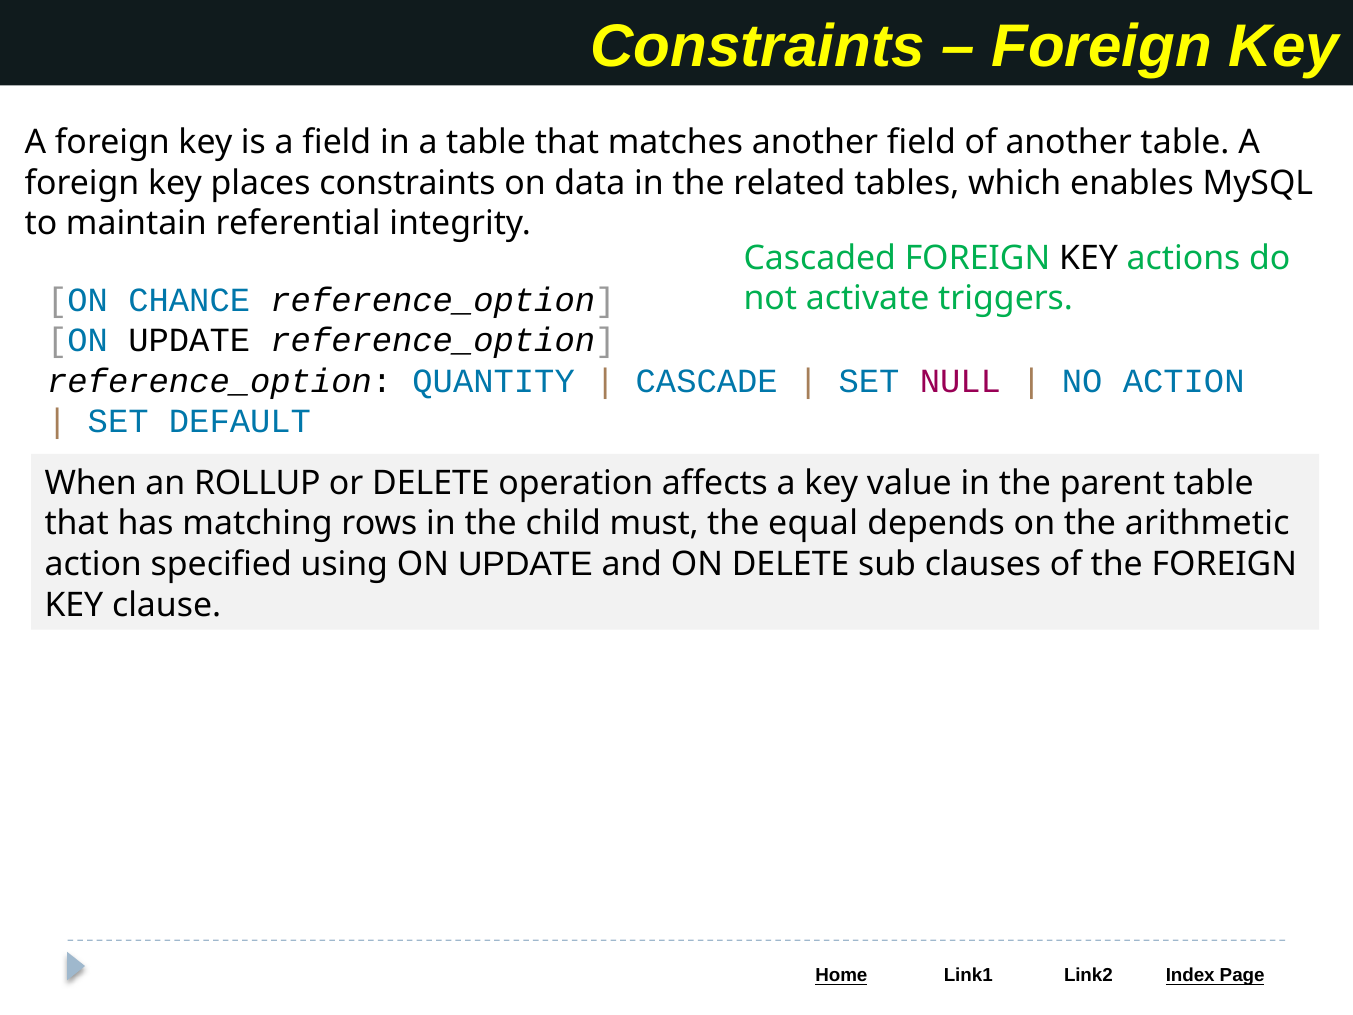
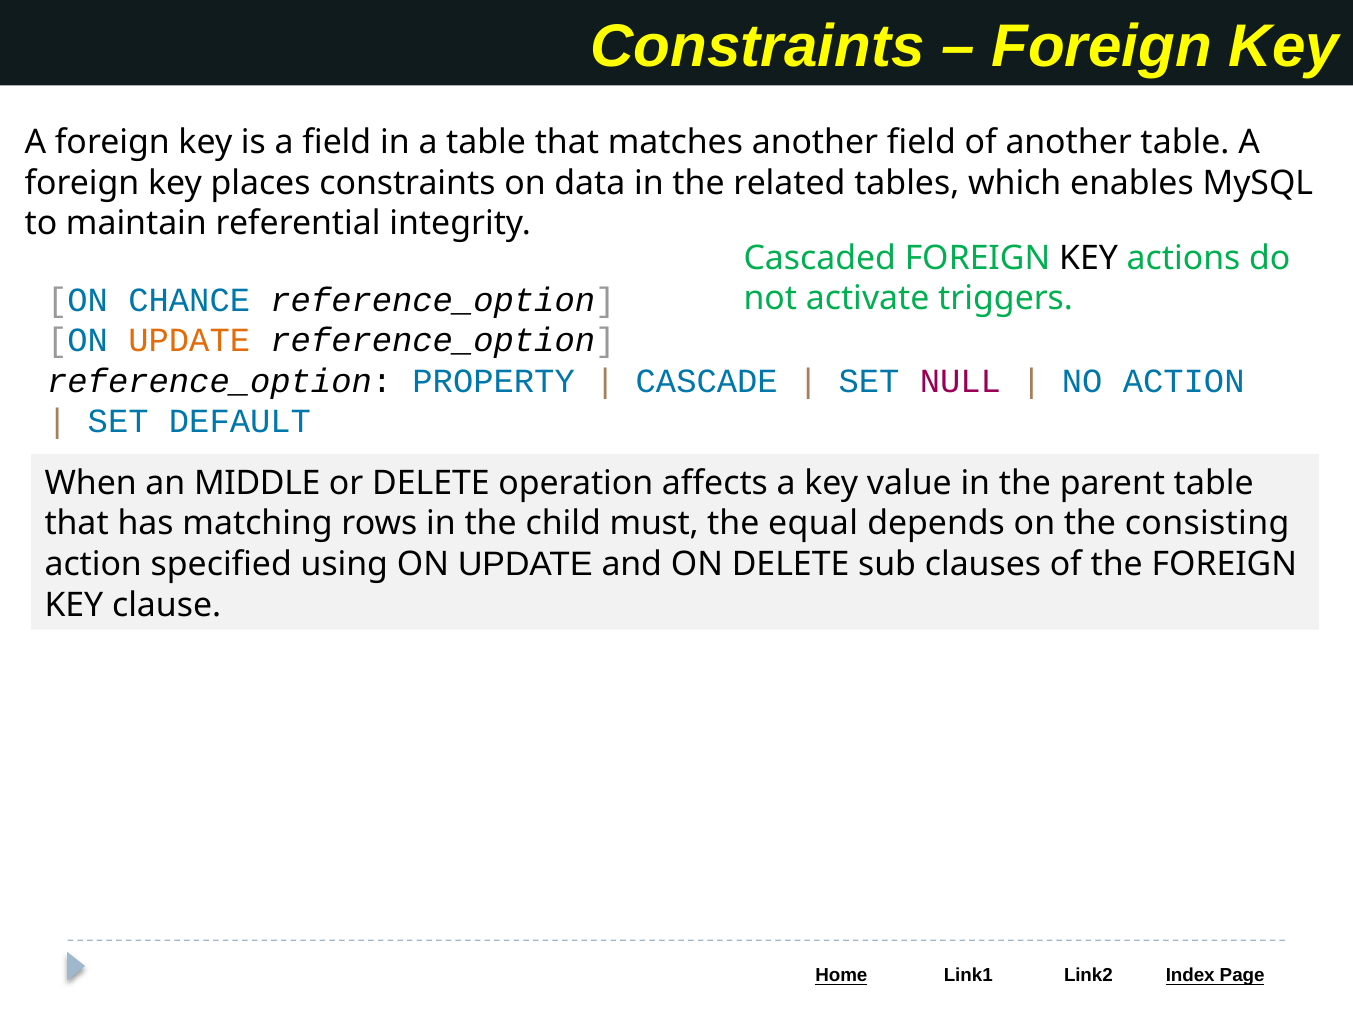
UPDATE colour: black -> orange (189, 340)
QUANTITY: QUANTITY -> PROPERTY (494, 381)
ROLLUP: ROLLUP -> MIDDLE (257, 483)
arithmetic: arithmetic -> consisting (1207, 524)
